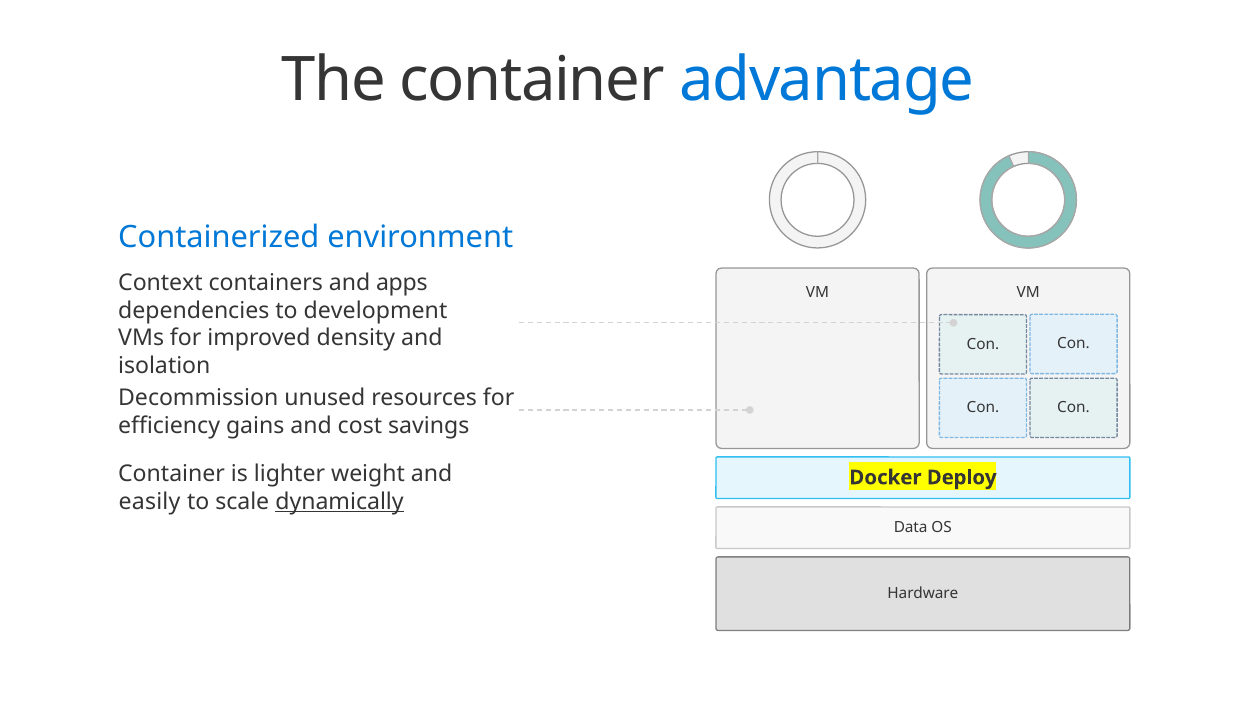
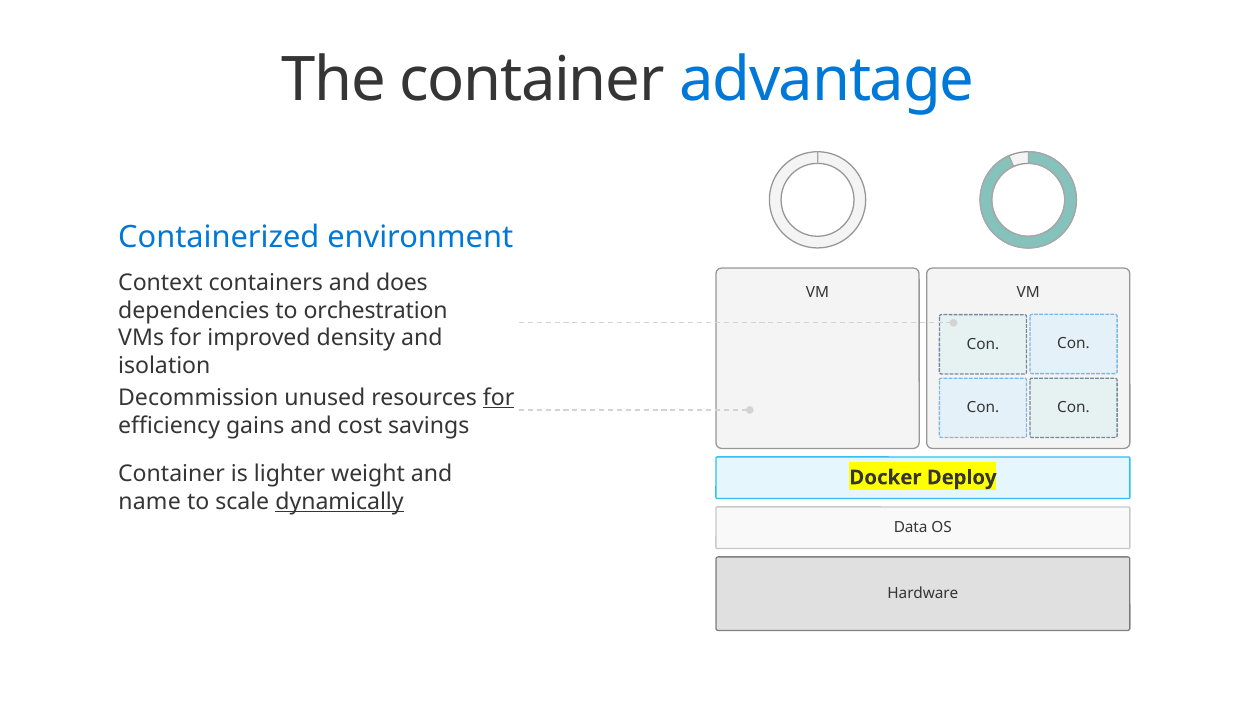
apps: apps -> does (402, 283)
development: development -> orchestration (376, 311)
for underline: none -> present (499, 398)
easily: easily -> name (150, 502)
